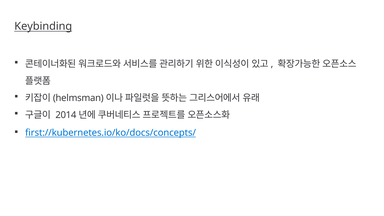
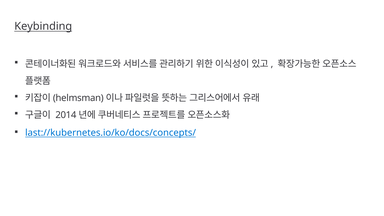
first://kubernetes.io/ko/docs/concepts/: first://kubernetes.io/ko/docs/concepts/ -> last://kubernetes.io/ko/docs/concepts/ (111, 133)
